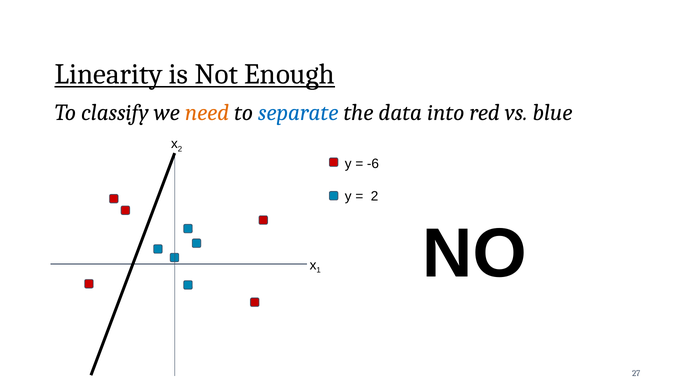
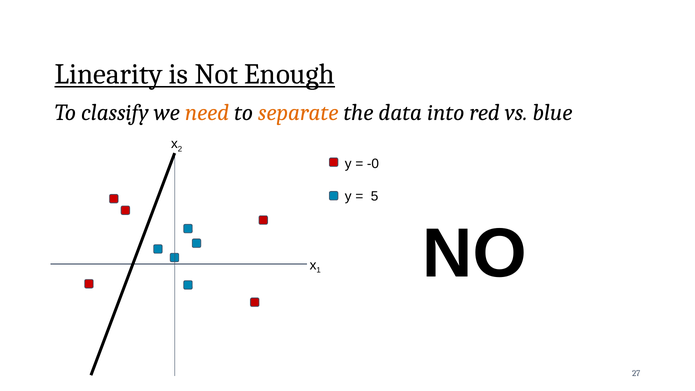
separate colour: blue -> orange (298, 113)
-6: -6 -> -0 (373, 164)
2: 2 -> 5 (375, 196)
